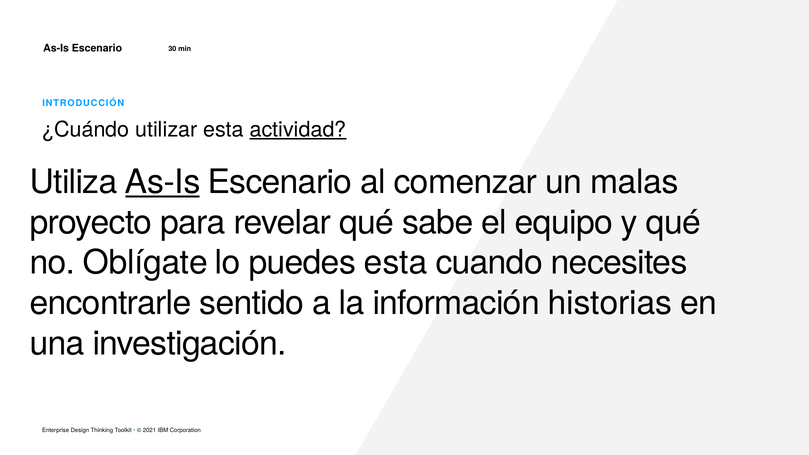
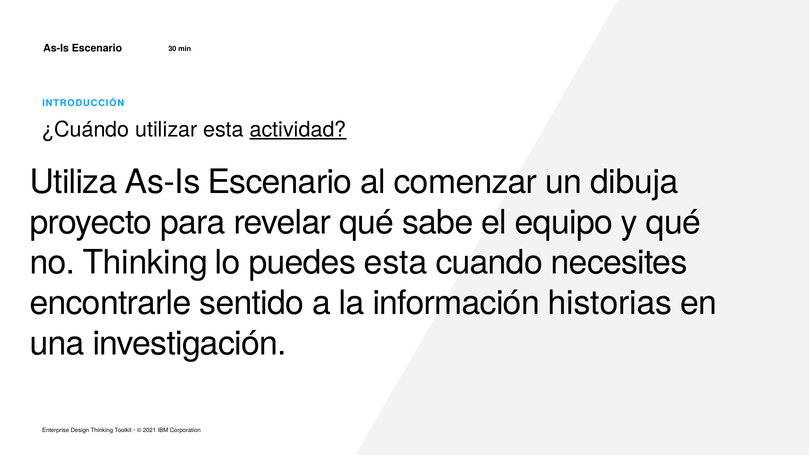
As-Is underline: present -> none (163, 182)
malas: malas -> dibuja (634, 182)
no Oblígate: Oblígate -> Thinking (145, 263)
